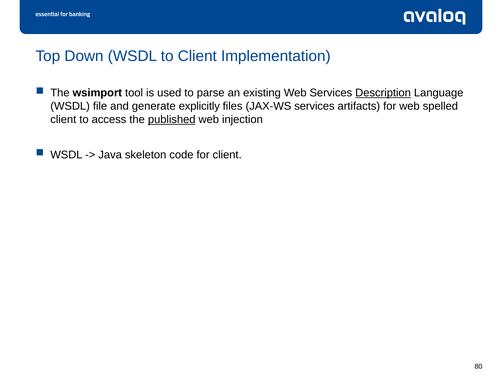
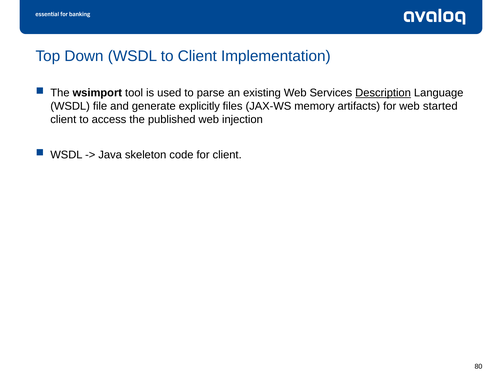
JAX-WS services: services -> memory (314, 106)
spelled: spelled -> started (440, 106)
published underline: present -> none (172, 120)
